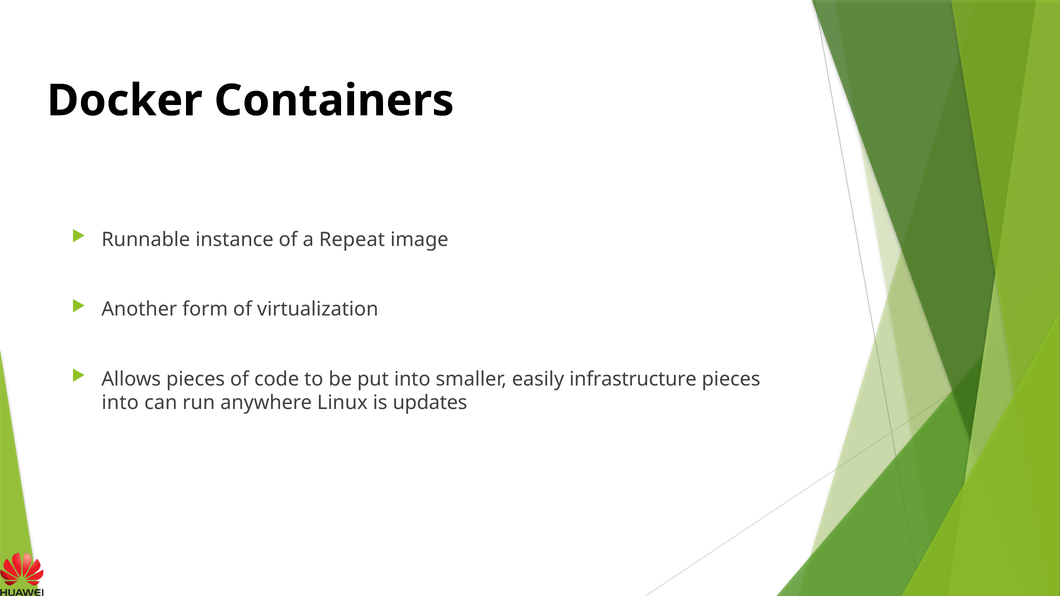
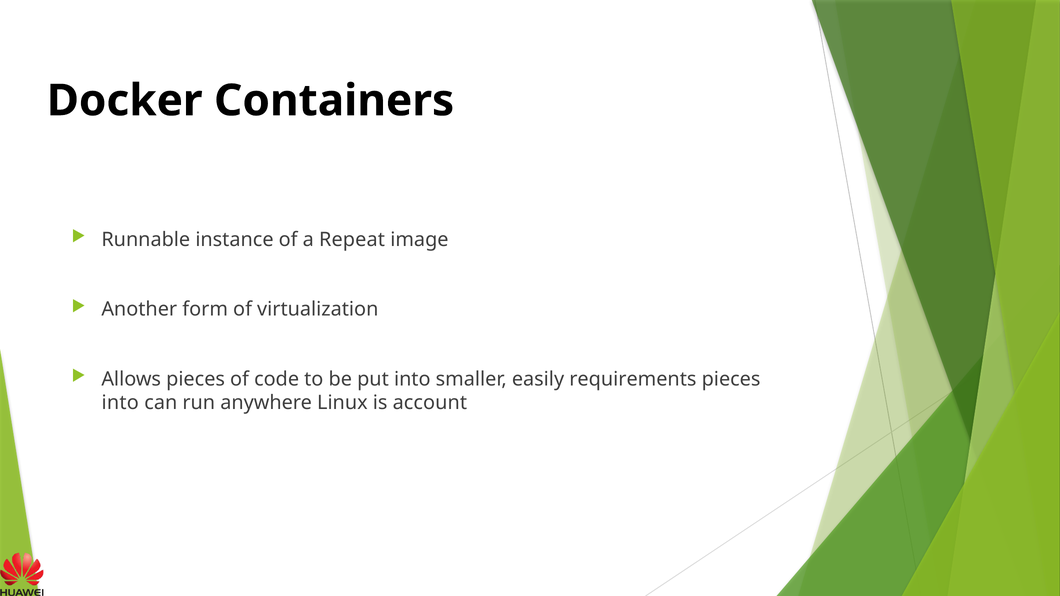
infrastructure: infrastructure -> requirements (633, 379)
updates: updates -> account (430, 403)
